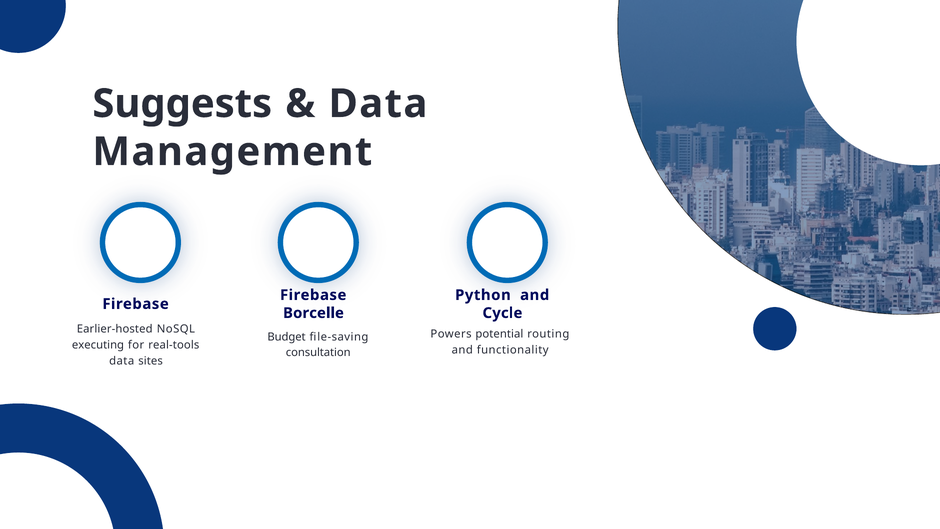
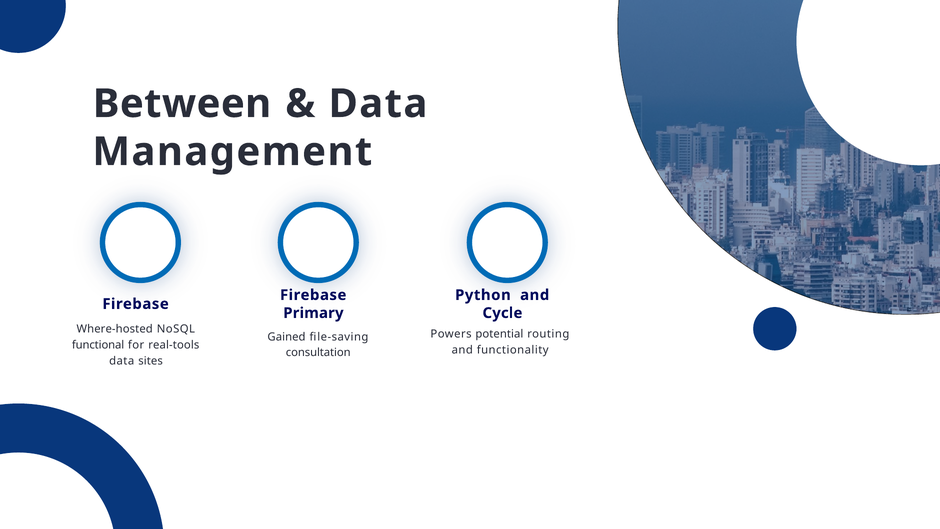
Suggests: Suggests -> Between (182, 104)
Borcelle: Borcelle -> Primary (313, 313)
Earlier-hosted: Earlier-hosted -> Where-hosted (115, 329)
Budget: Budget -> Gained (287, 337)
executing: executing -> functional (98, 345)
